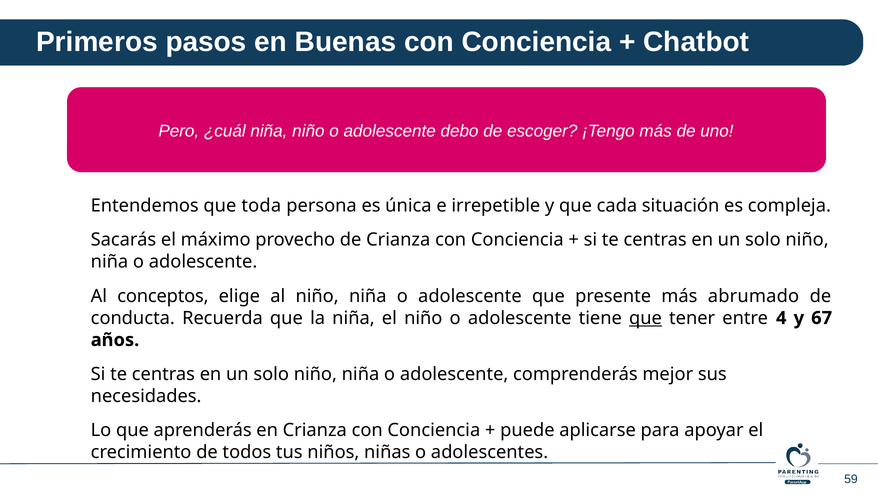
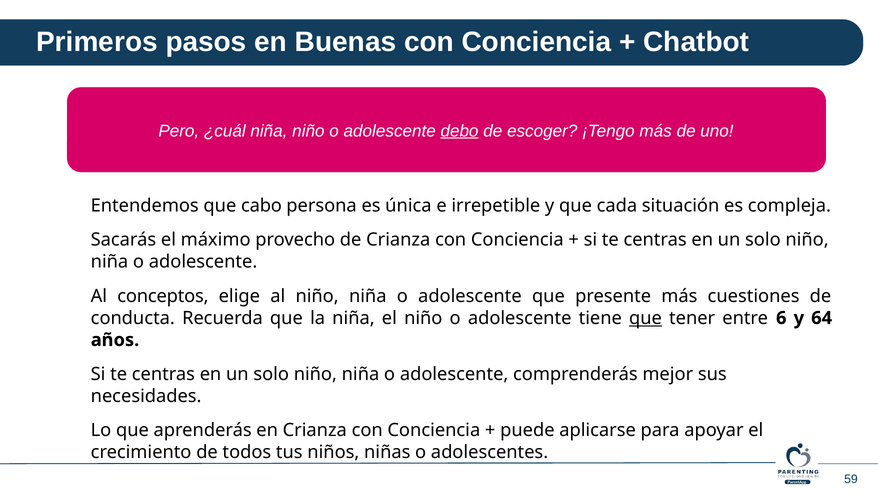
debo underline: none -> present (460, 131)
toda: toda -> cabo (261, 206)
abrumado: abrumado -> cuestiones (754, 296)
4: 4 -> 6 (781, 318)
67: 67 -> 64 (822, 318)
